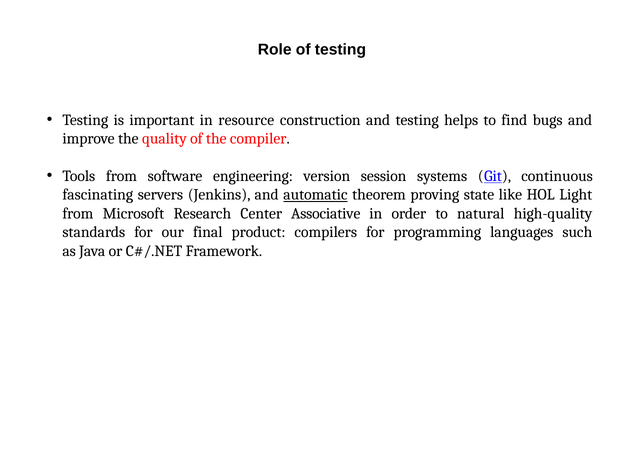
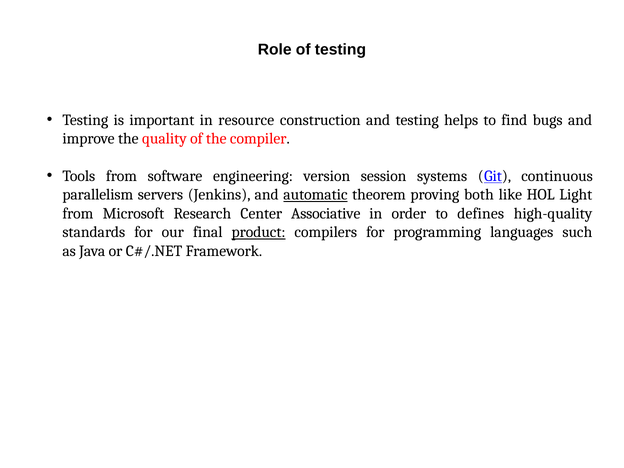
fascinating: fascinating -> parallelism (98, 195)
state: state -> both (479, 195)
natural: natural -> defines (481, 214)
product underline: none -> present (259, 232)
